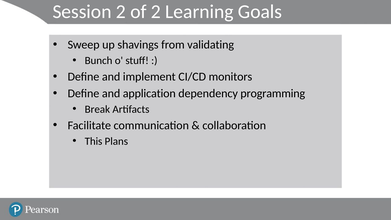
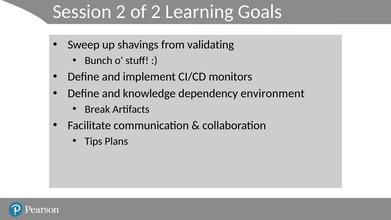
application: application -> knowledge (149, 93)
programming: programming -> environment (273, 93)
This: This -> Tips (94, 141)
